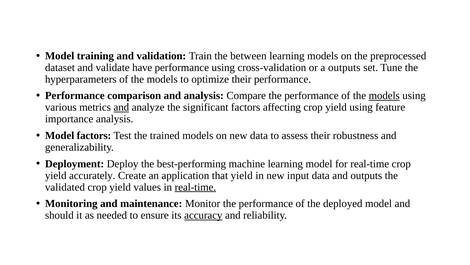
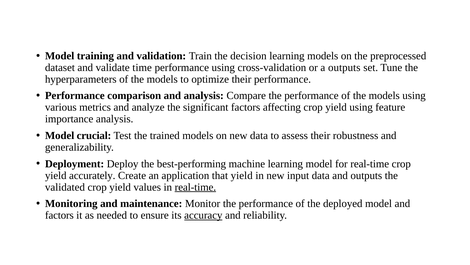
between: between -> decision (248, 56)
have: have -> time (142, 67)
models underline: present -> none (384, 96)
and underline: present -> none (121, 107)
Model factors: factors -> crucial (94, 135)
should: should -> factors (59, 215)
